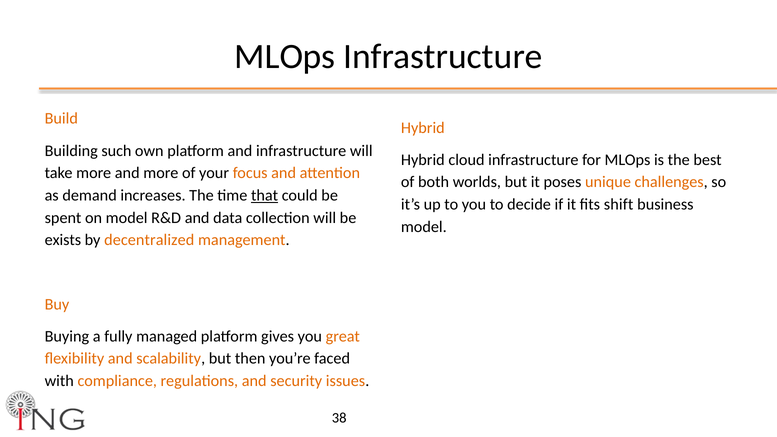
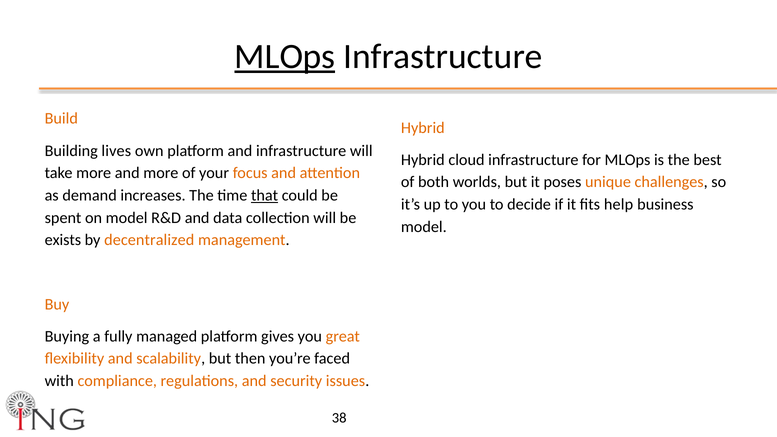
MLOps underline: none -> present (285, 56)
such: such -> lives (116, 151)
shift: shift -> help (619, 204)
